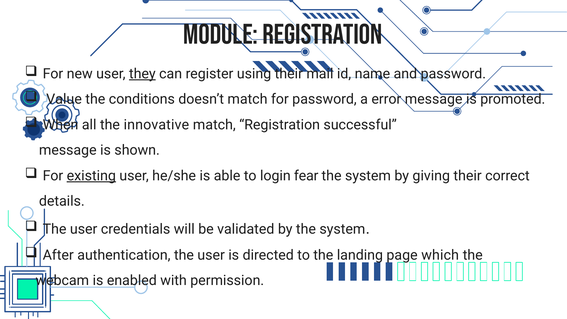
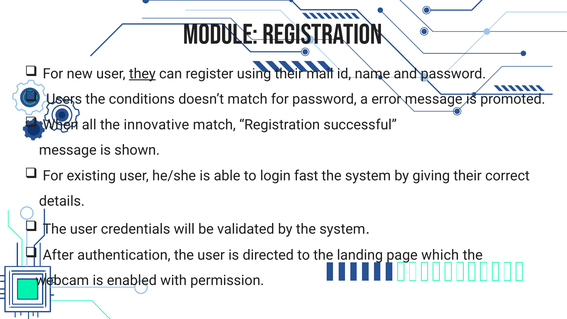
Value: Value -> Users (64, 99)
existing underline: present -> none (91, 176)
fear: fear -> fast (306, 176)
